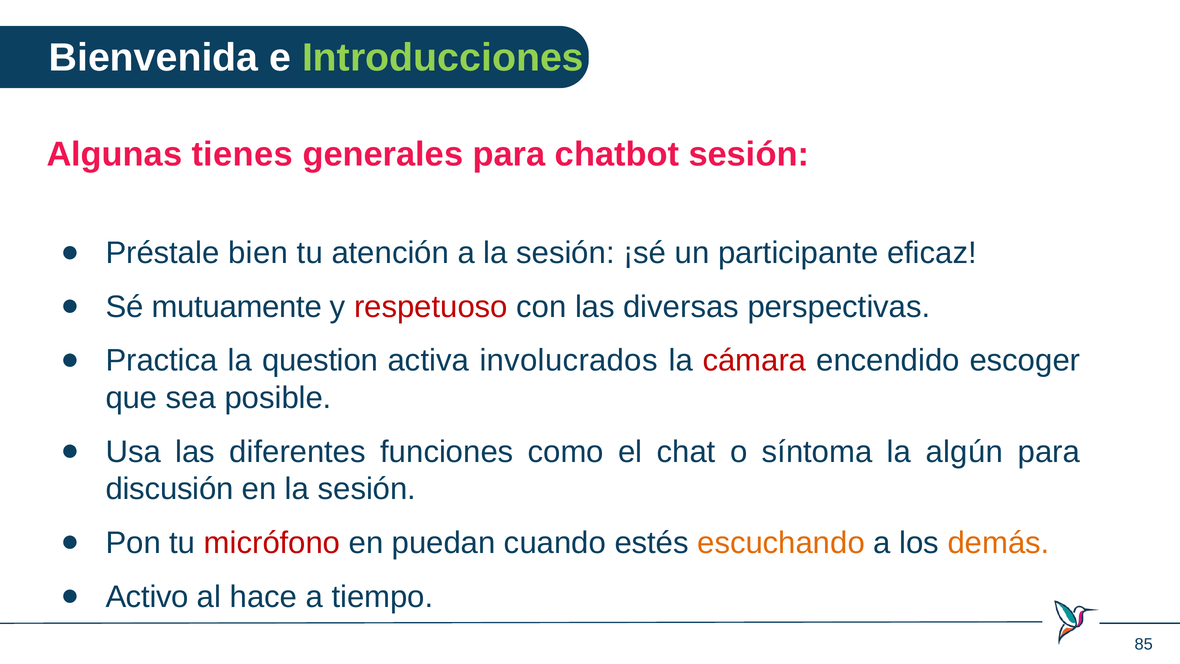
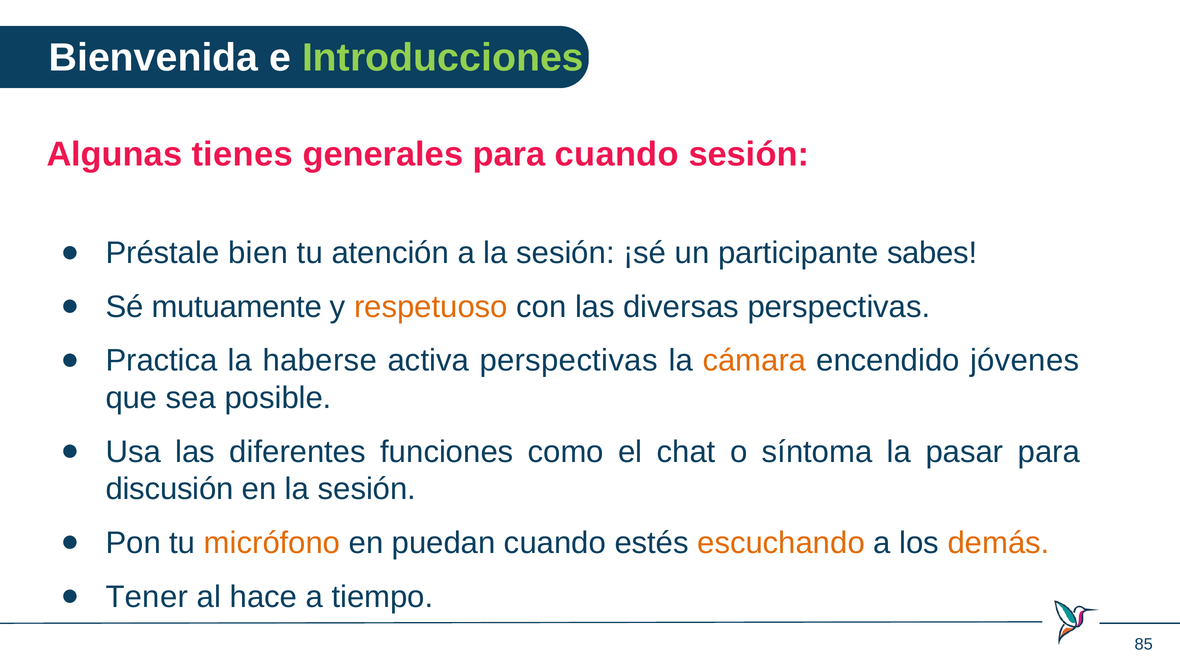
para chatbot: chatbot -> cuando (617, 154)
eficaz: eficaz -> sabes (932, 253)
respetuoso colour: red -> orange (431, 307)
question: question -> haberse (320, 361)
activa involucrados: involucrados -> perspectivas (569, 361)
cámara colour: red -> orange (754, 361)
escoger: escoger -> jóvenes (1025, 361)
algún: algún -> pasar (965, 452)
micrófono colour: red -> orange (272, 543)
Activo: Activo -> Tener (147, 597)
